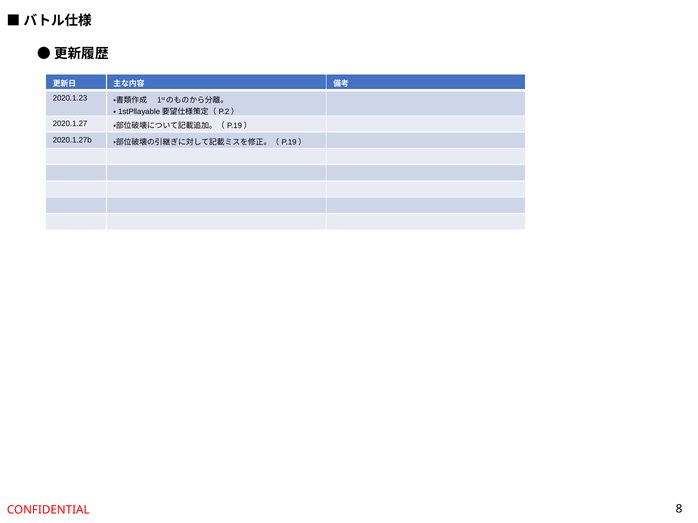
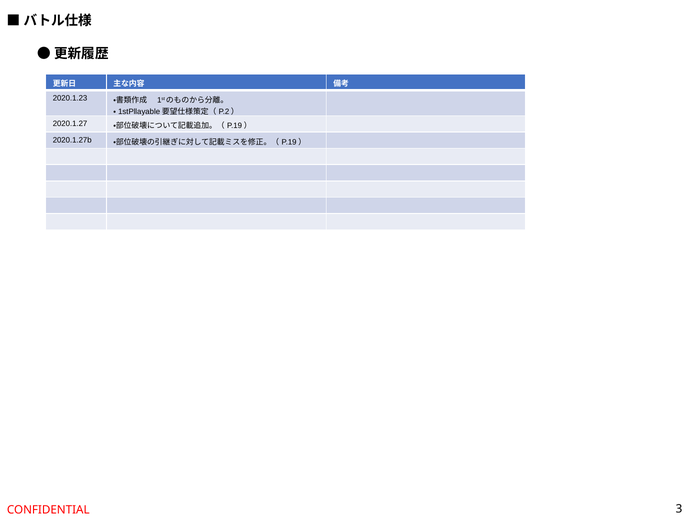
8: 8 -> 3 (679, 509)
